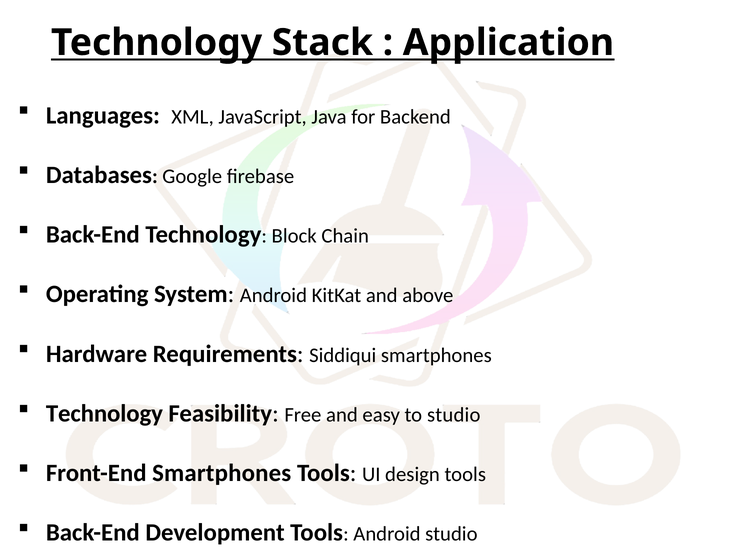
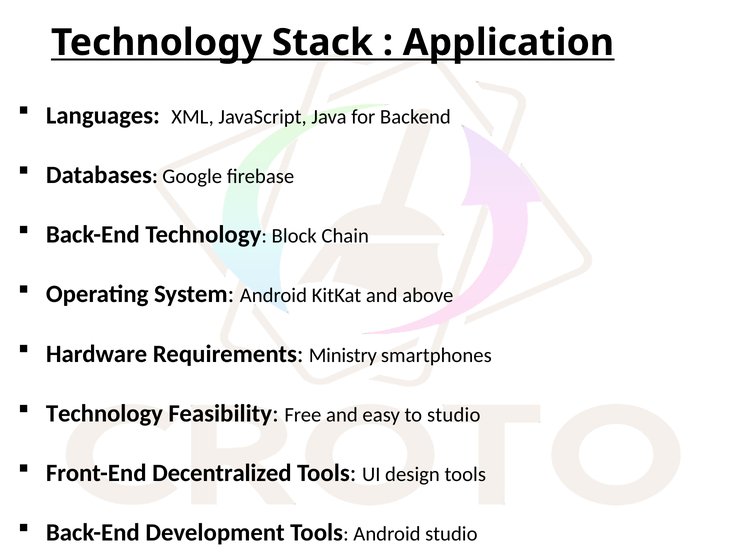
Siddiqui: Siddiqui -> Ministry (343, 355)
Front-End Smartphones: Smartphones -> Decentralized (222, 473)
